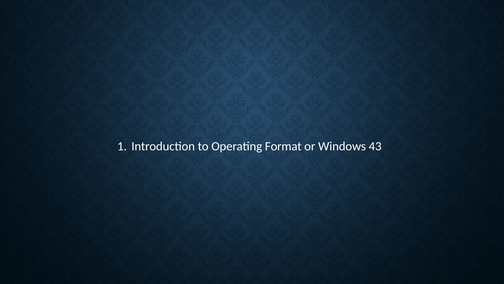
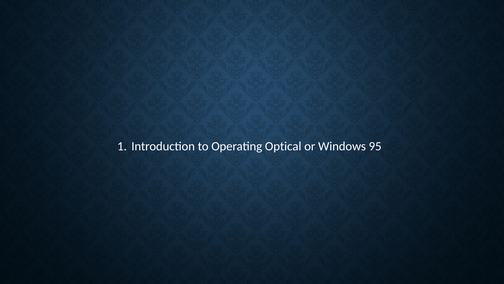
Format: Format -> Optical (283, 146)
43: 43 -> 95 (375, 146)
